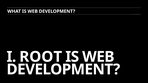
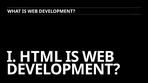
ROOT: ROOT -> HTML (41, 57)
